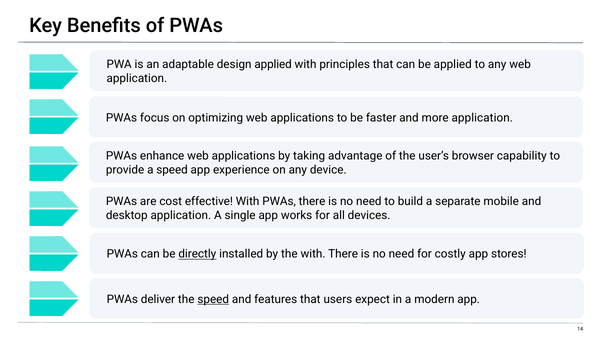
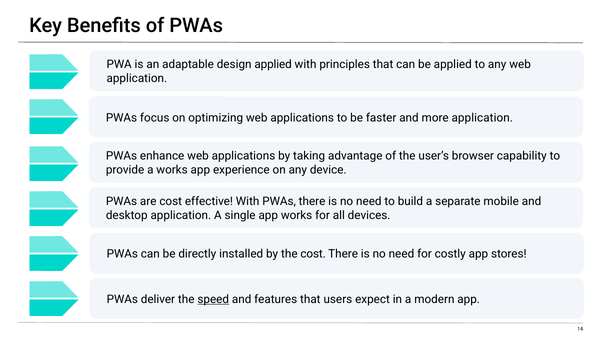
a speed: speed -> works (172, 170)
directly underline: present -> none (197, 254)
the with: with -> cost (313, 254)
